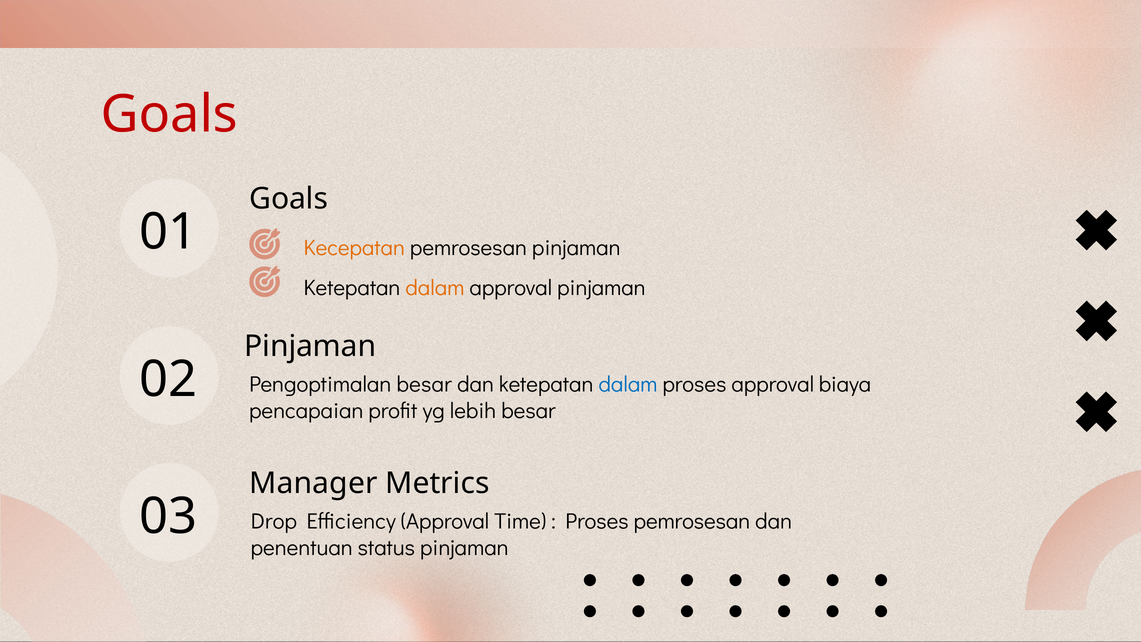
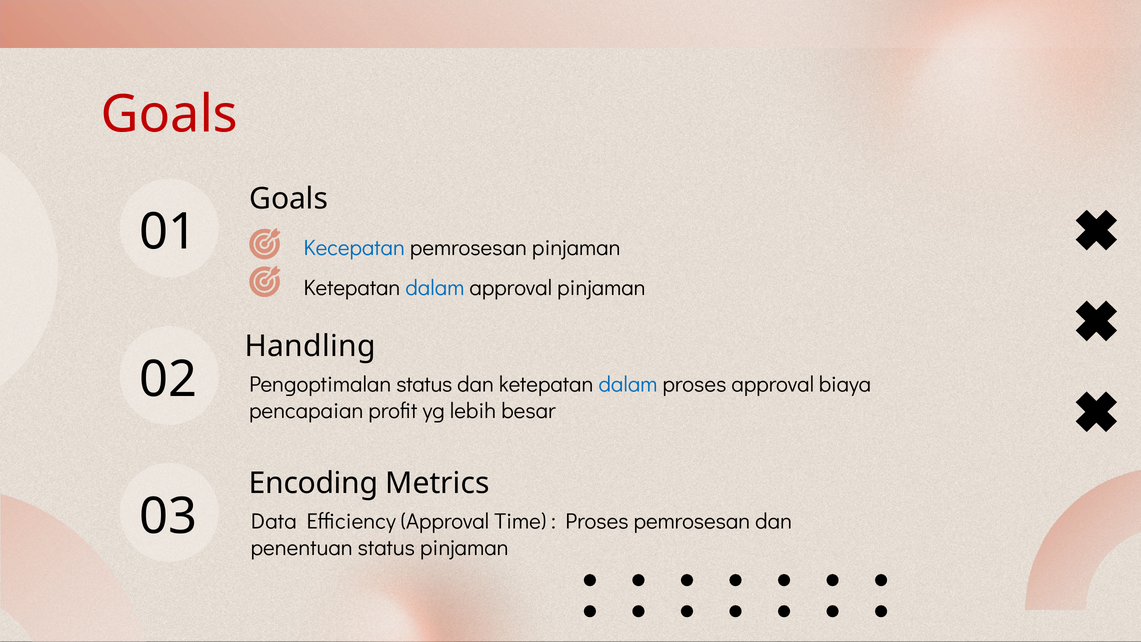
Kecepatan colour: orange -> blue (354, 248)
dalam colour: orange -> blue (435, 288)
Pinjaman: Pinjaman -> Handling (310, 346)
Pengoptimalan besar: besar -> status (424, 384)
Manager: Manager -> Encoding (314, 483)
Drop: Drop -> Data (274, 521)
